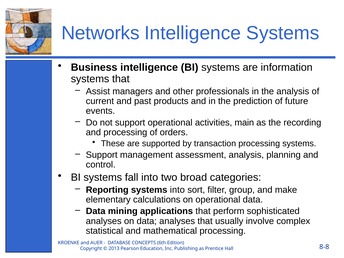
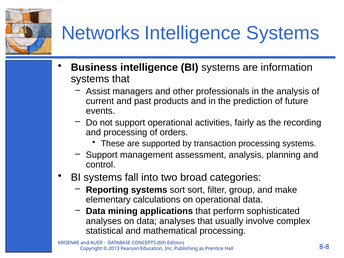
main: main -> fairly (244, 123)
systems into: into -> sort (177, 190)
